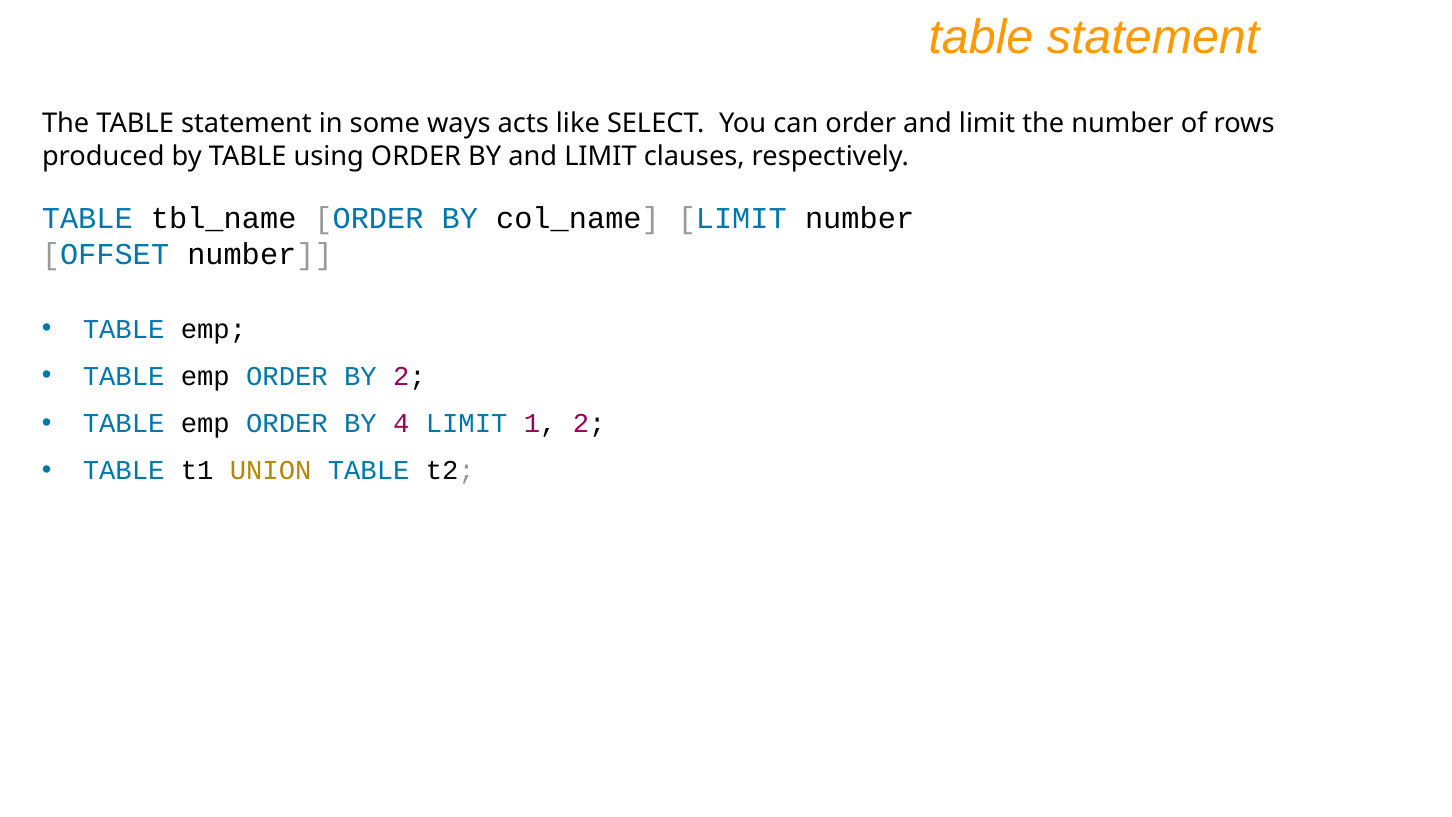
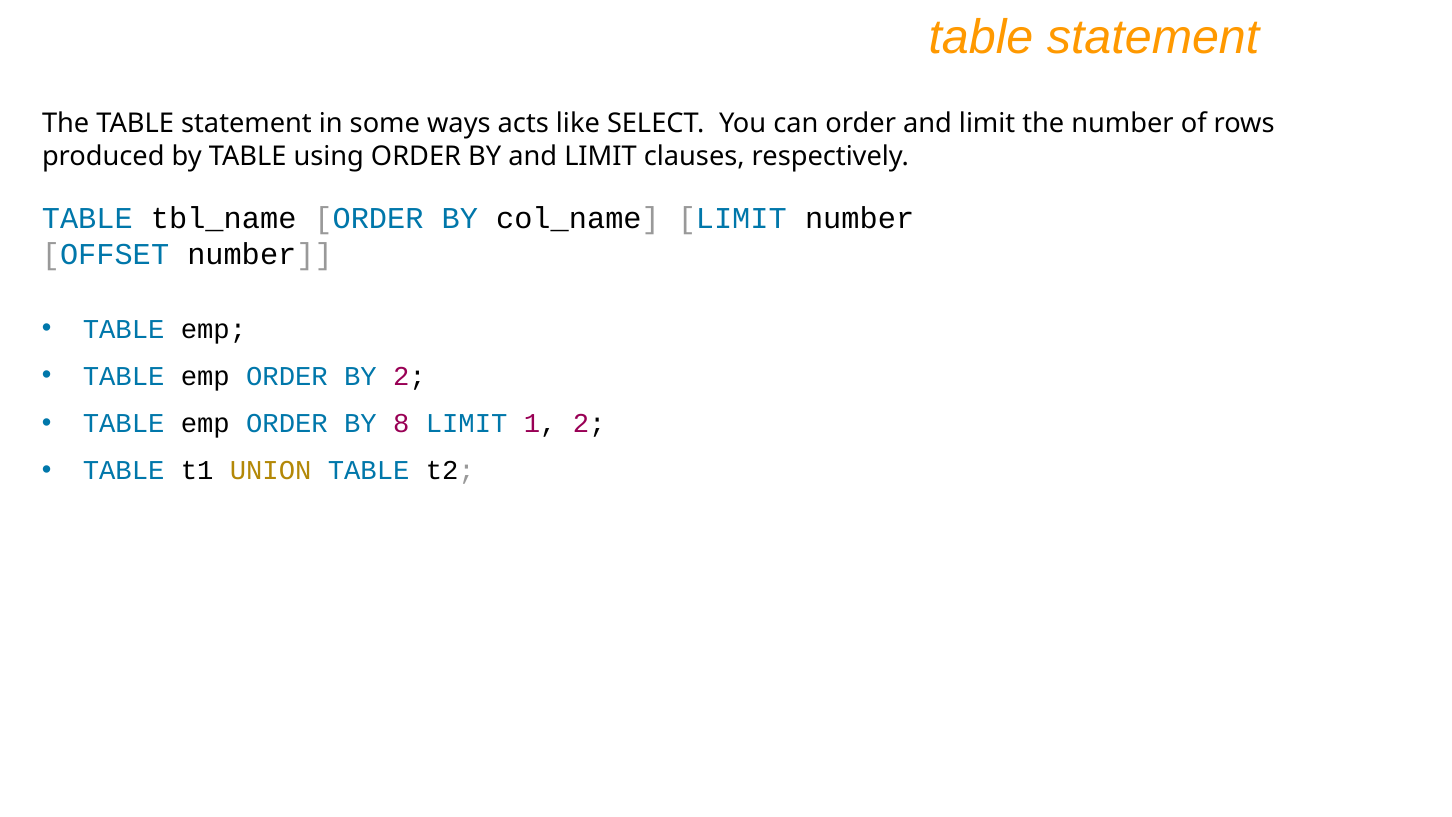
4: 4 -> 8 (401, 423)
